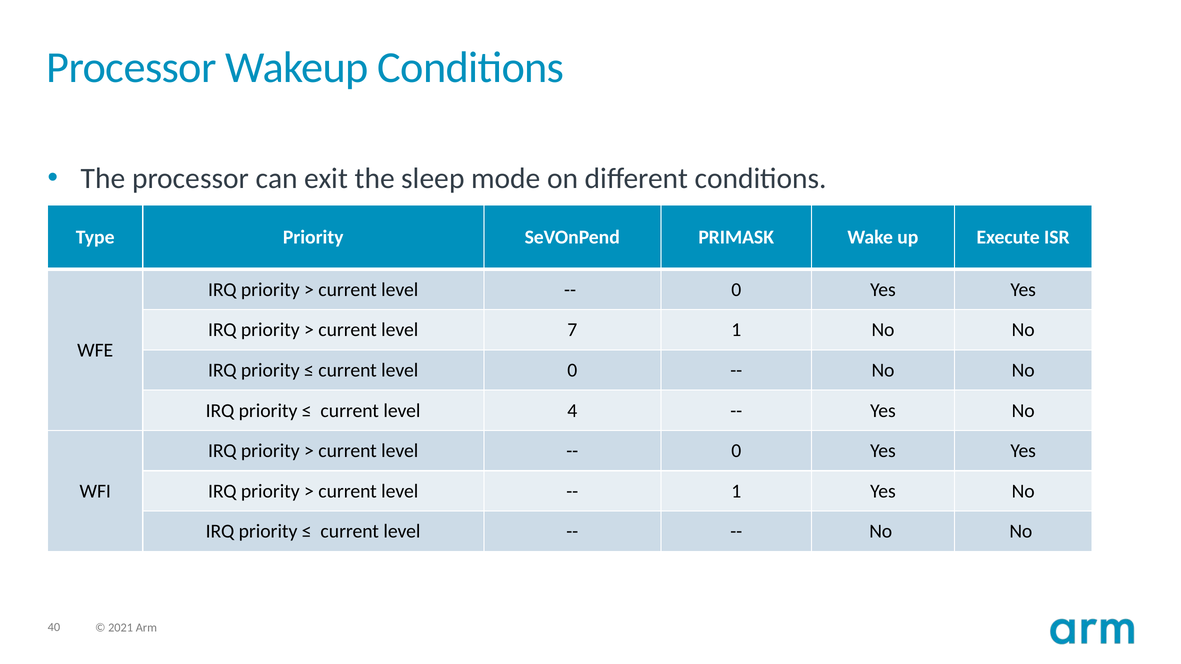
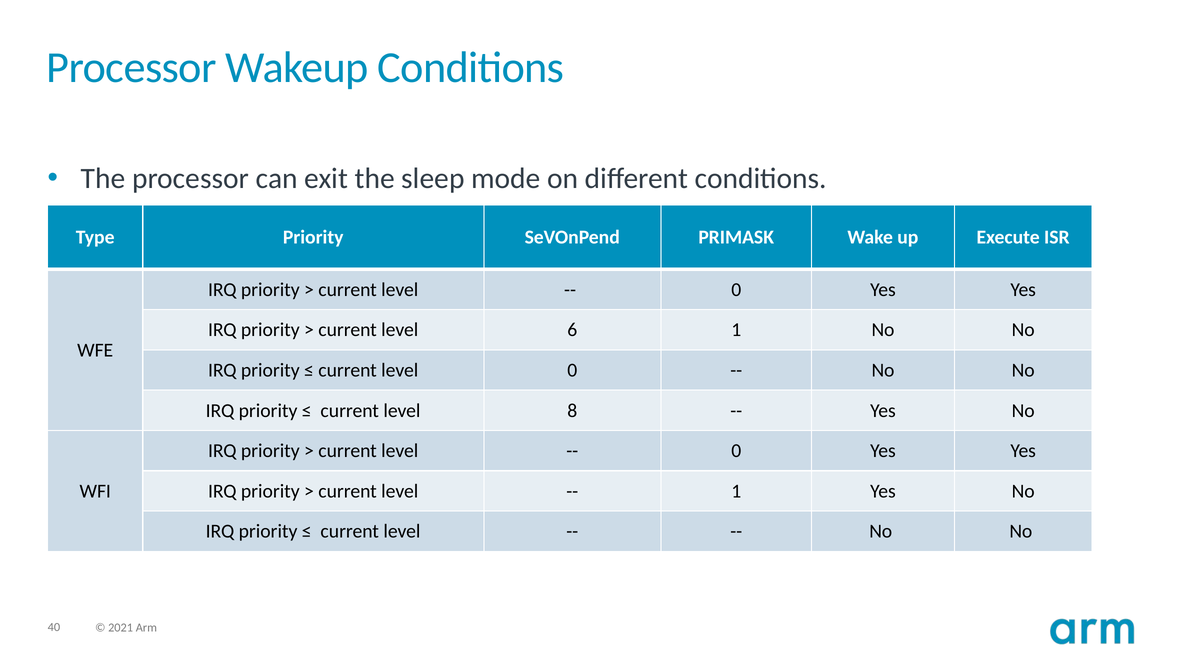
7: 7 -> 6 (572, 330)
4: 4 -> 8 (572, 411)
